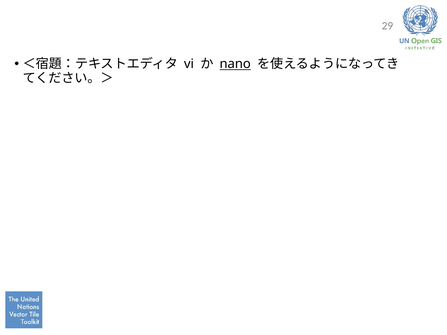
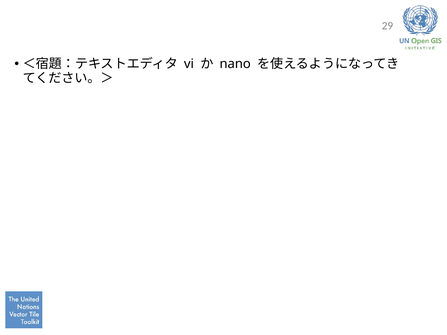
nano underline: present -> none (235, 64)
